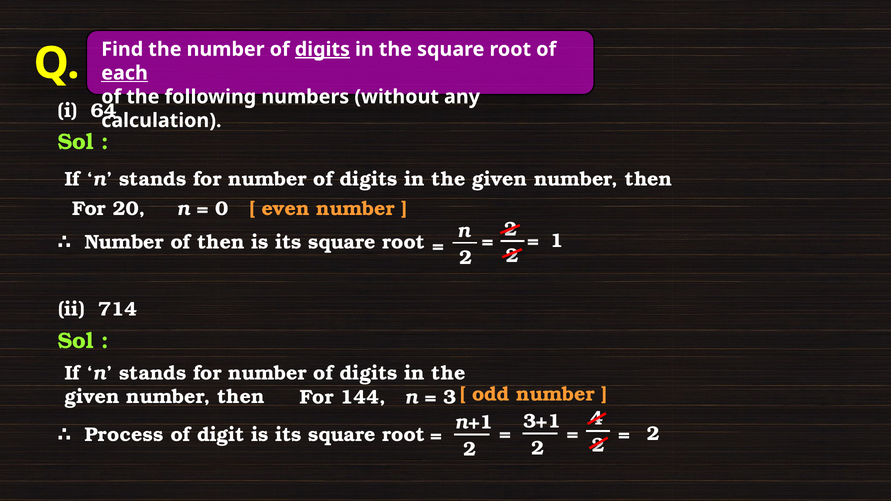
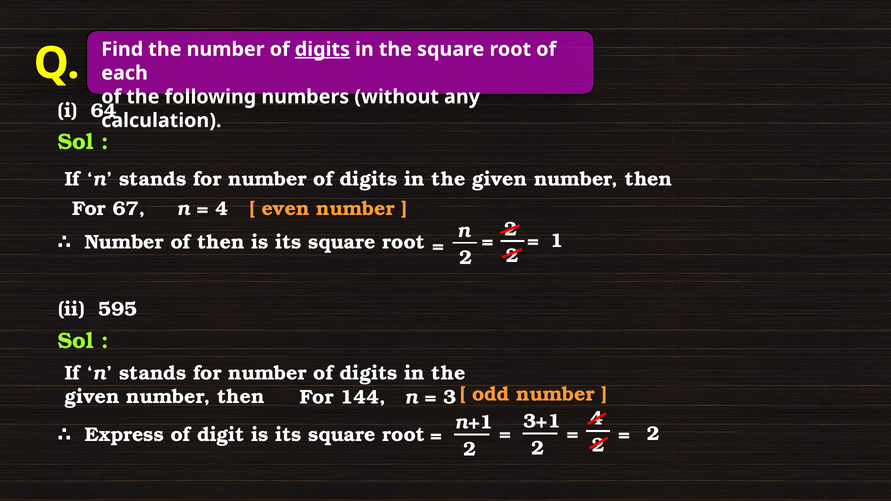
each underline: present -> none (125, 73)
20: 20 -> 67 (129, 209)
0: 0 -> 4 (222, 209)
714: 714 -> 595 (118, 309)
Process: Process -> Express (124, 435)
